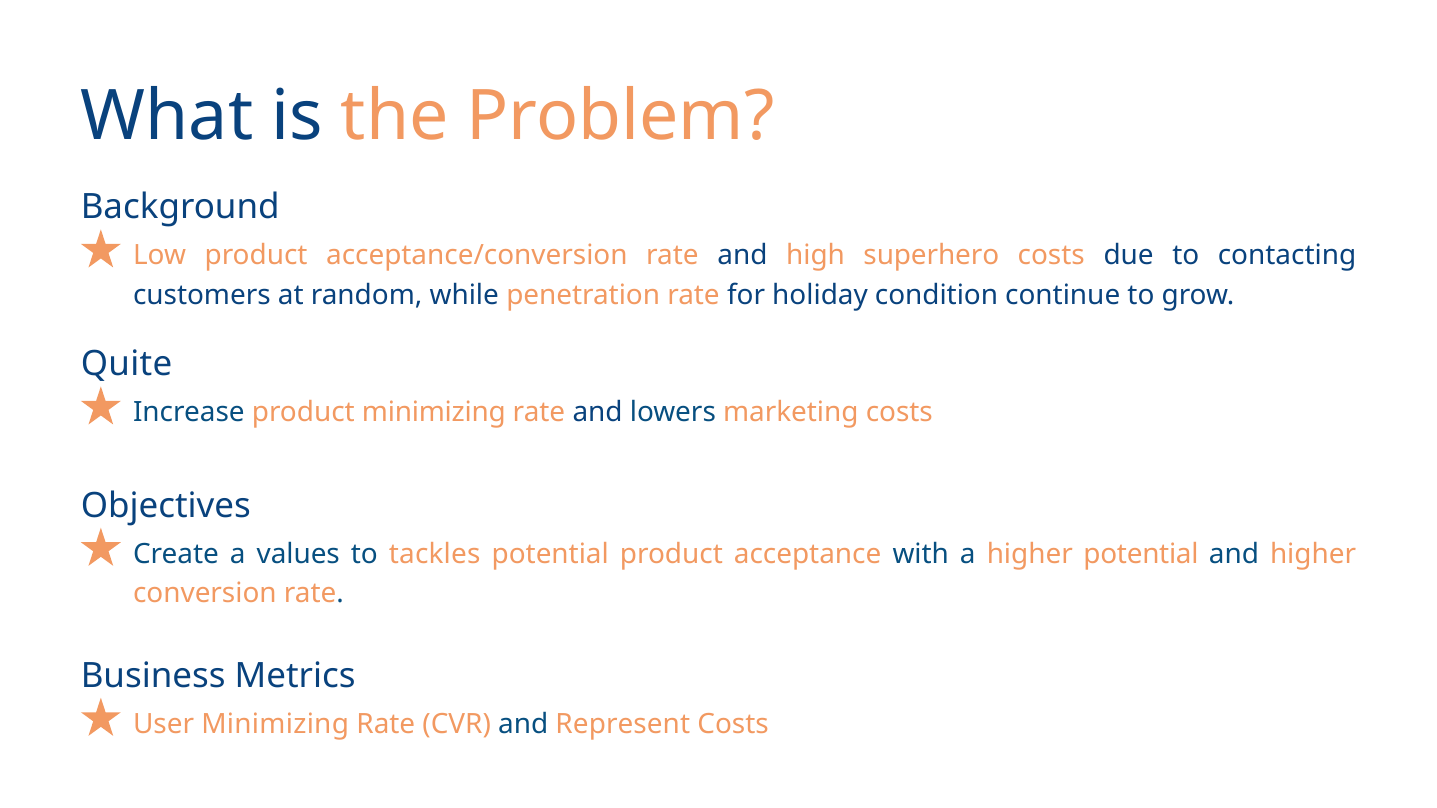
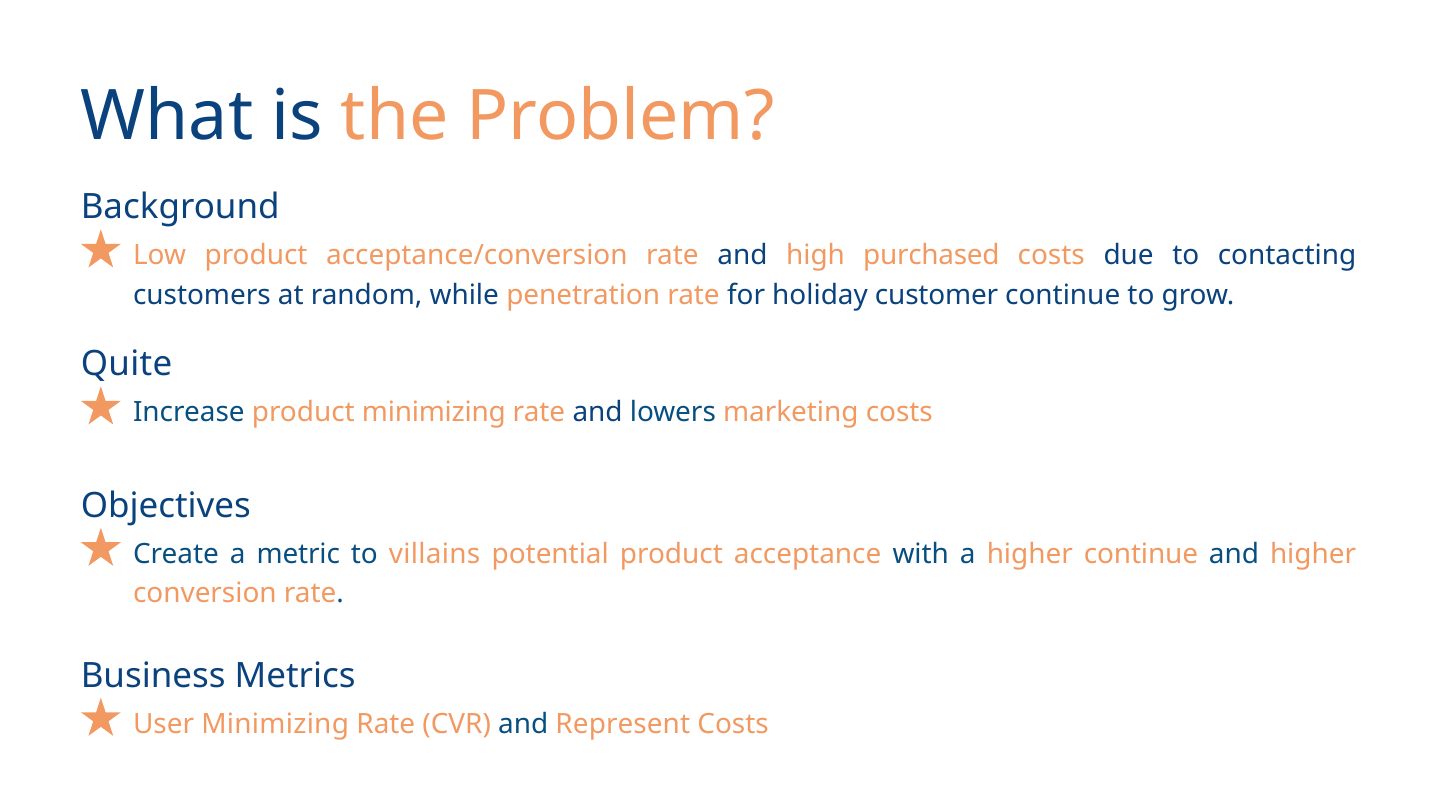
superhero: superhero -> purchased (931, 256)
condition: condition -> customer (937, 295)
values: values -> metric (298, 554)
tackles: tackles -> villains (435, 554)
higher potential: potential -> continue (1141, 554)
